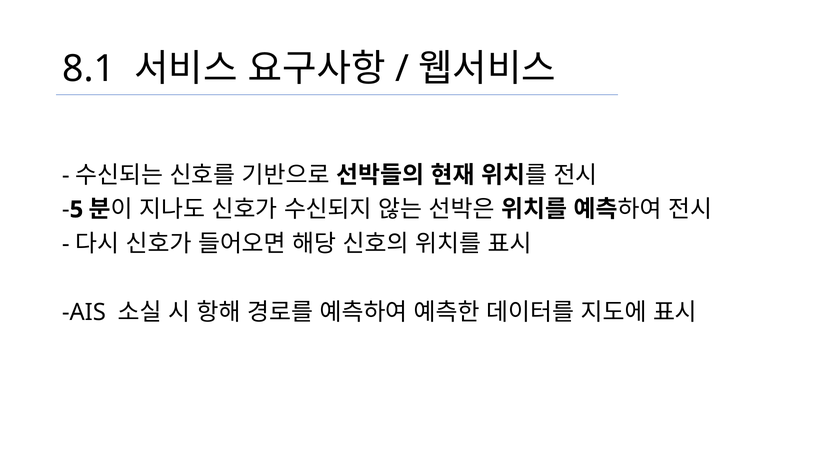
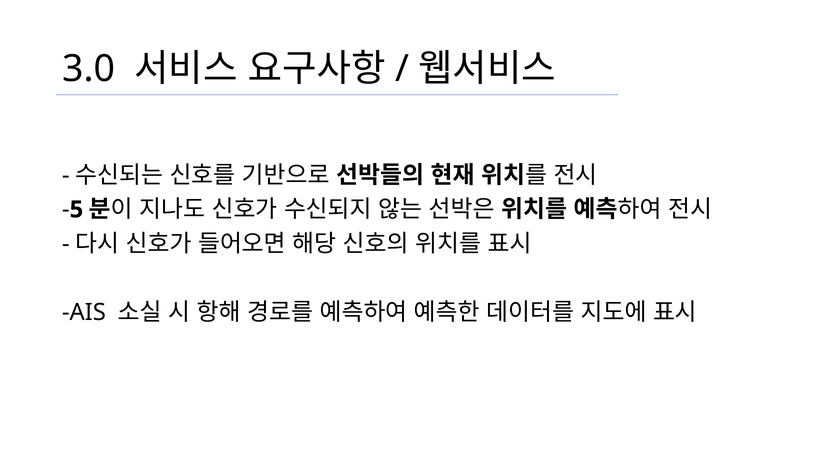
8.1: 8.1 -> 3.0 (89, 69)
